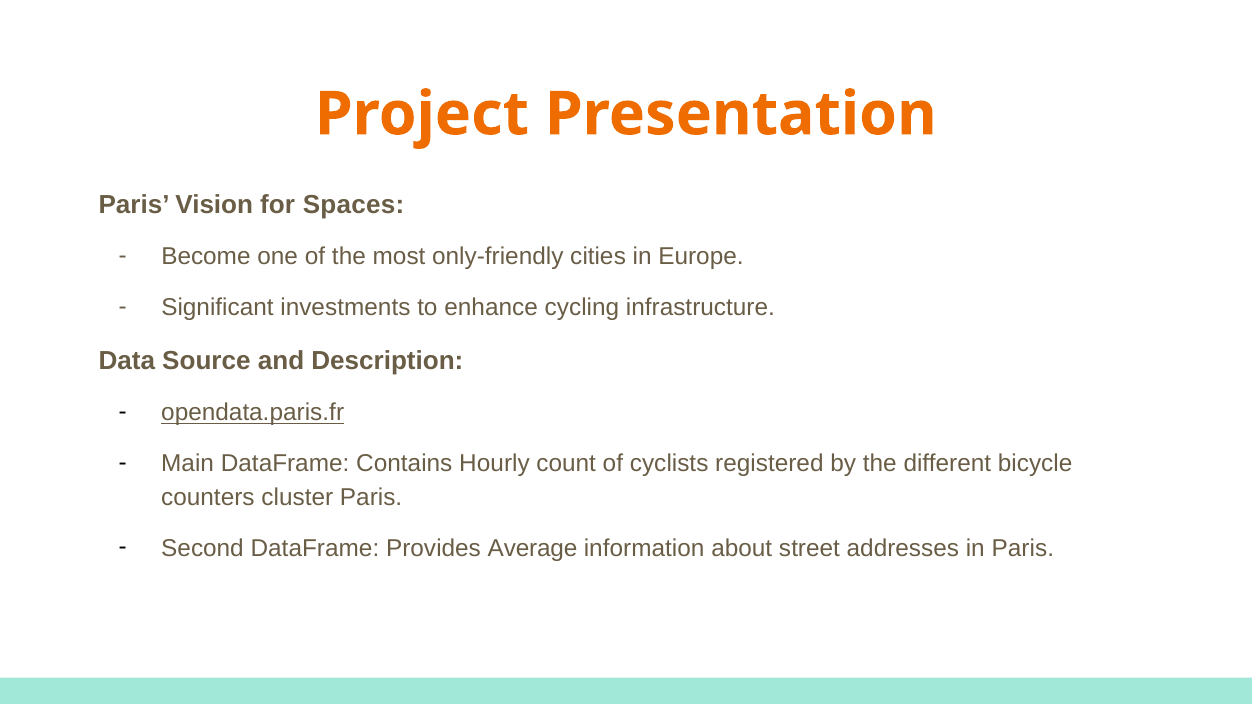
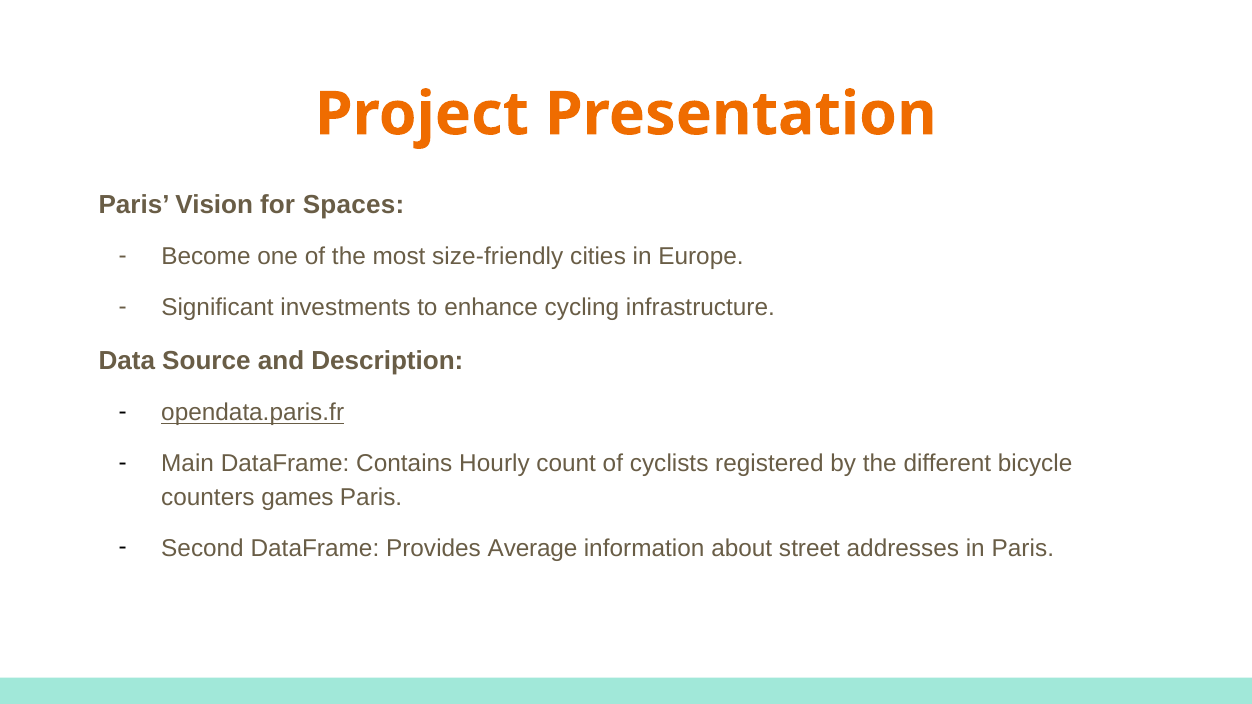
only-friendly: only-friendly -> size-friendly (498, 257)
cluster: cluster -> games (297, 497)
